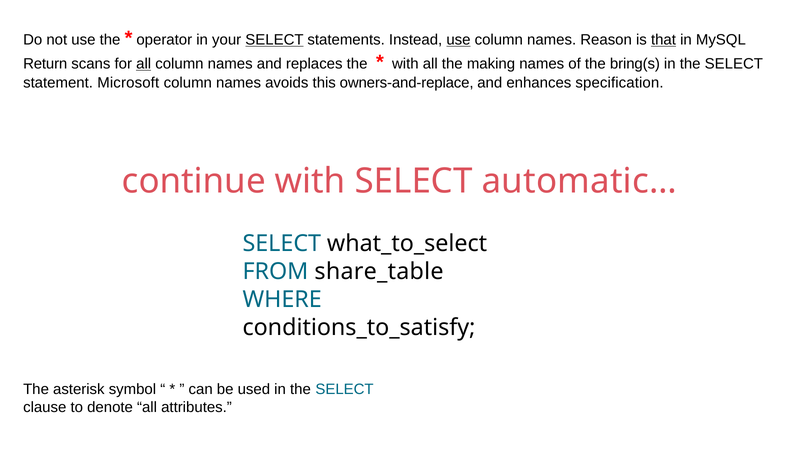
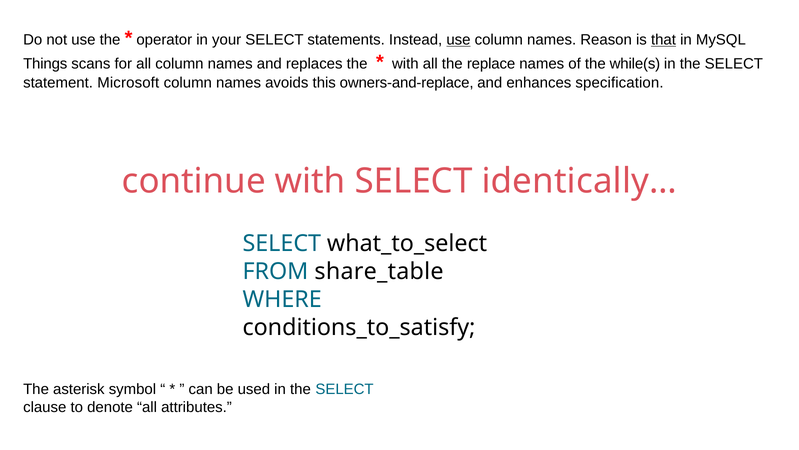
SELECT underline: present -> none (274, 40)
Return: Return -> Things (45, 64)
all underline: present -> none (144, 64)
making: making -> replace (491, 64)
bring(s: bring(s -> while(s (635, 64)
automatic…: automatic… -> identically… (579, 181)
